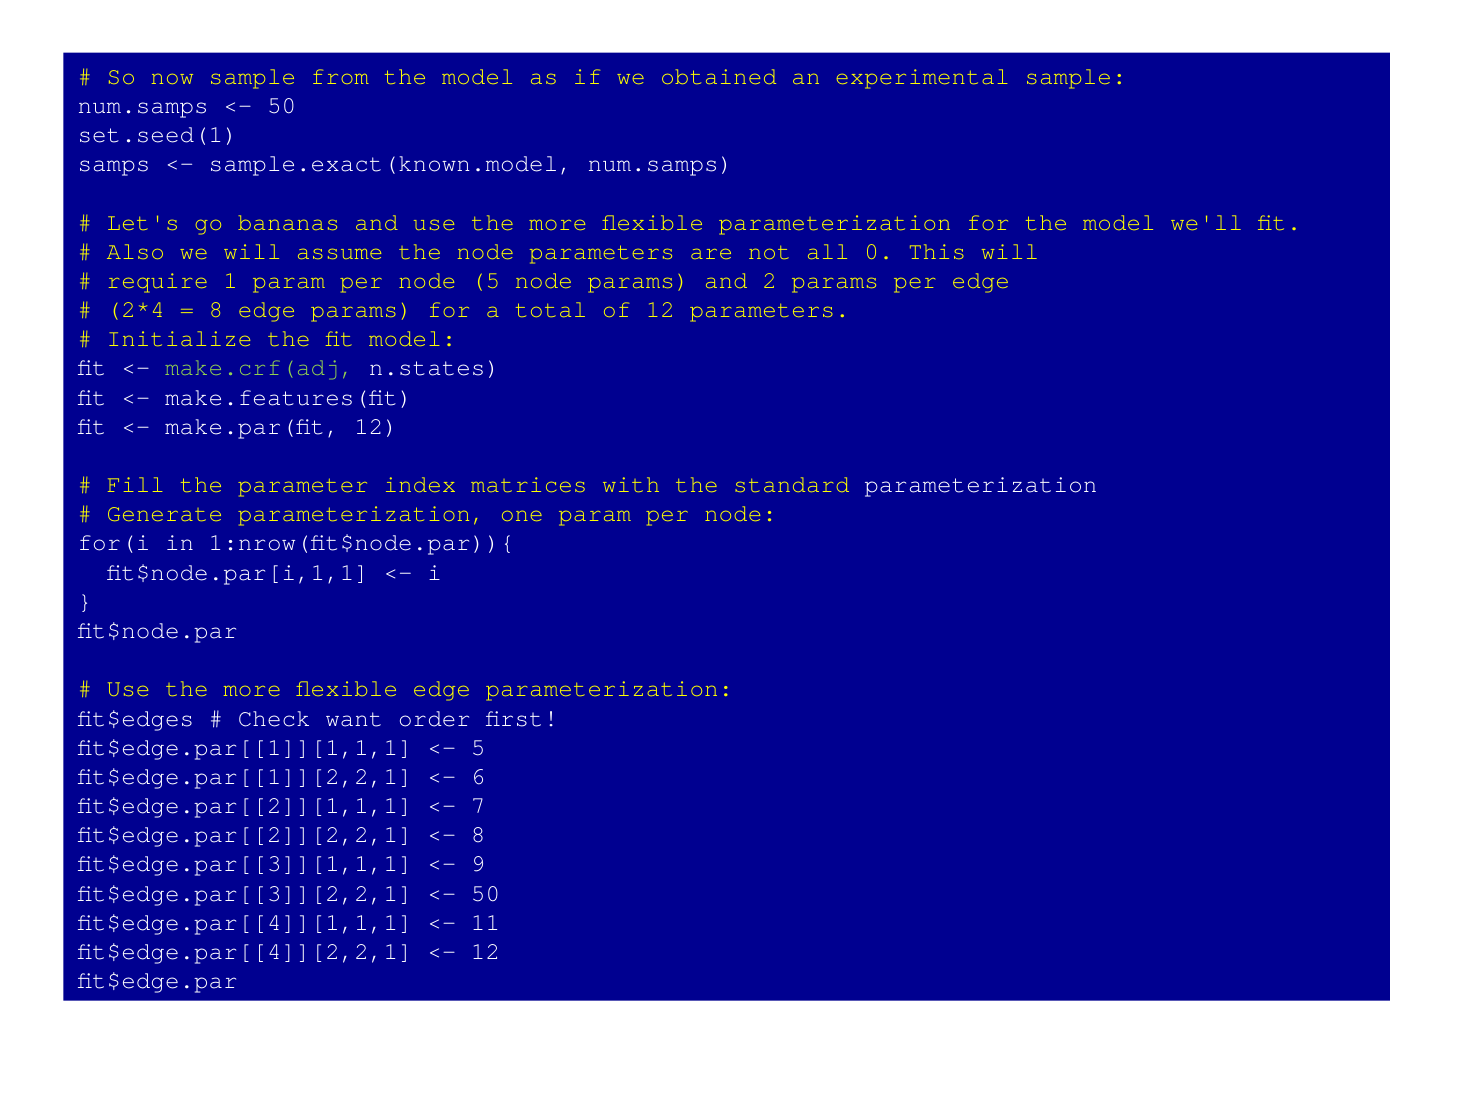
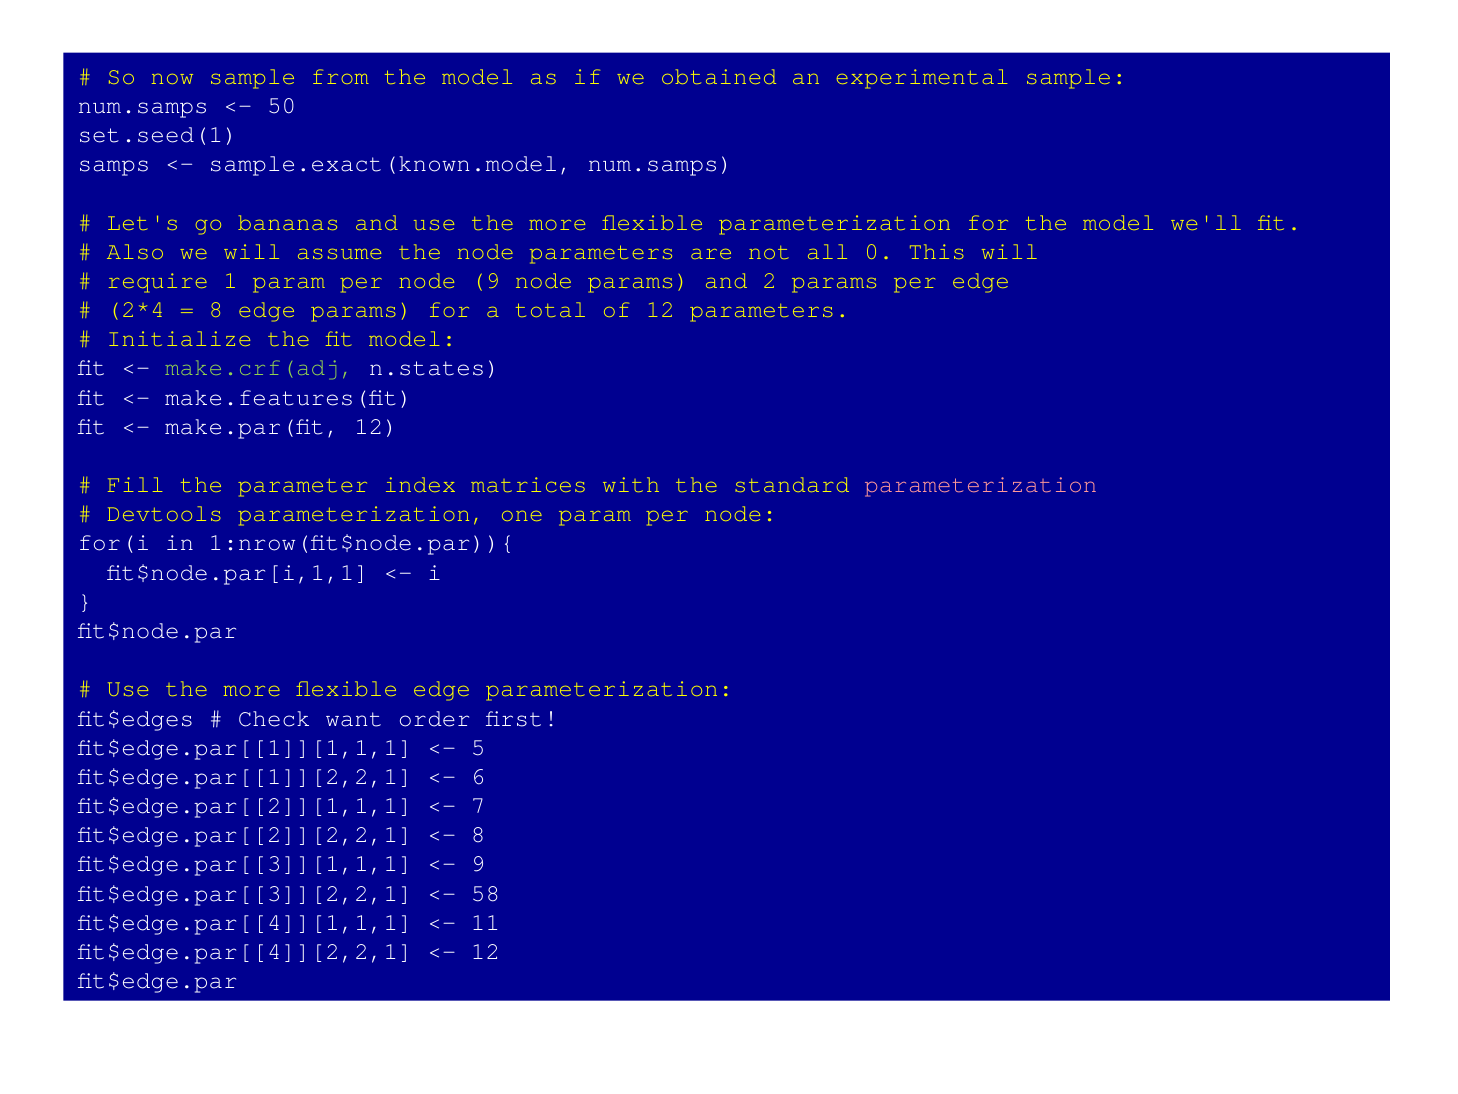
node 5: 5 -> 9 (486, 280)
parameterization colour: white -> pink (981, 484)
Generate: Generate -> Devtools (165, 514)
50: 50 -> 58 (486, 893)
